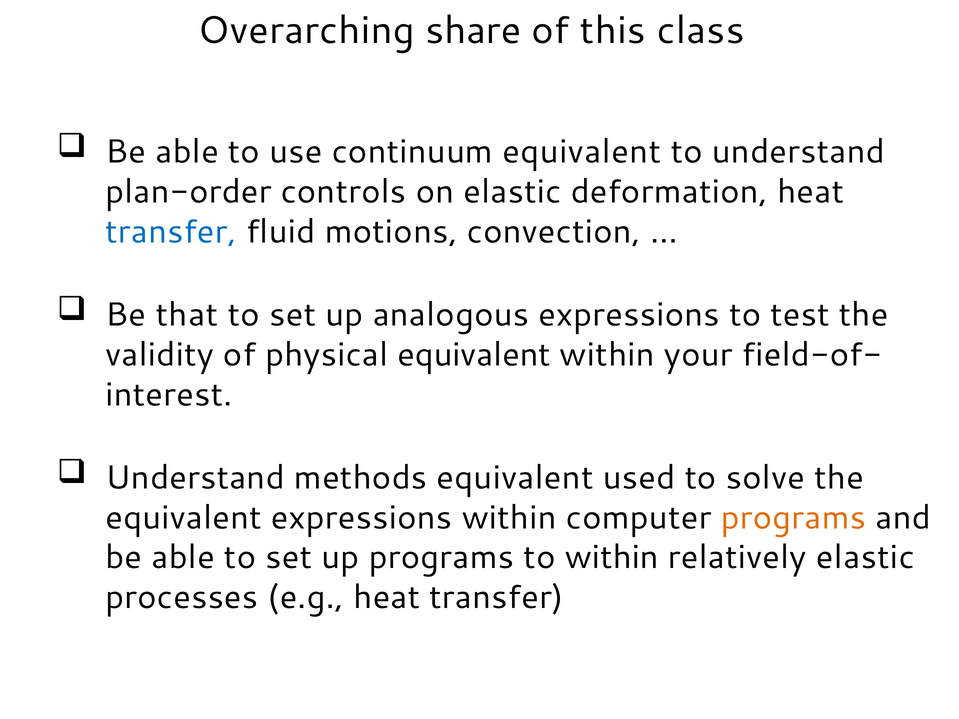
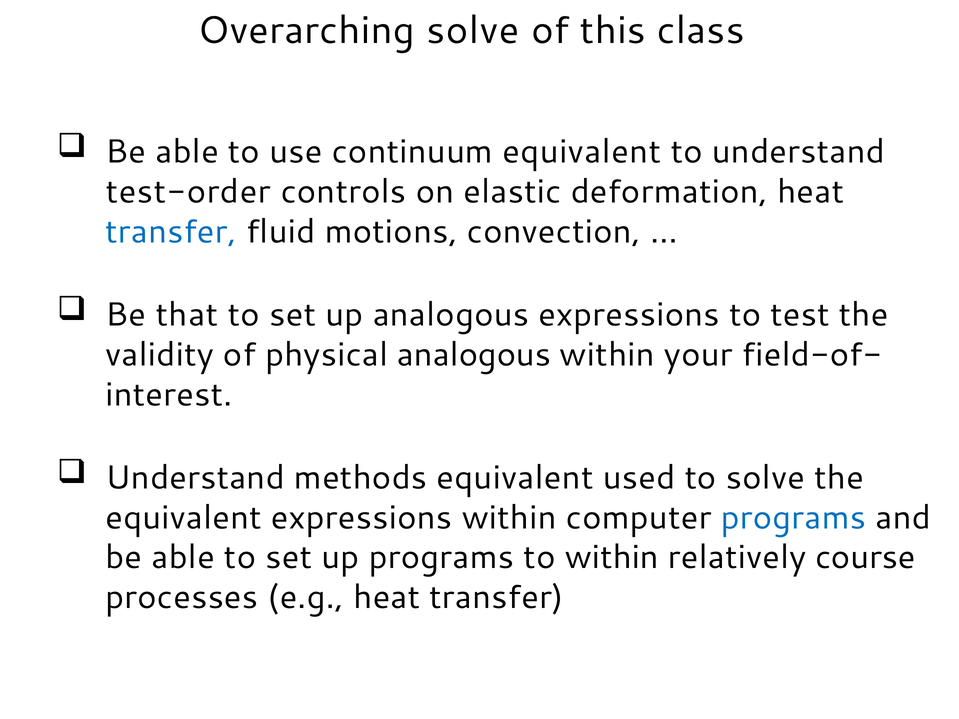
Overarching share: share -> solve (473, 31)
plan-order: plan-order -> test-order (188, 192)
physical equivalent: equivalent -> analogous (474, 355)
programs colour: orange -> blue (794, 518)
relatively elastic: elastic -> course (865, 558)
